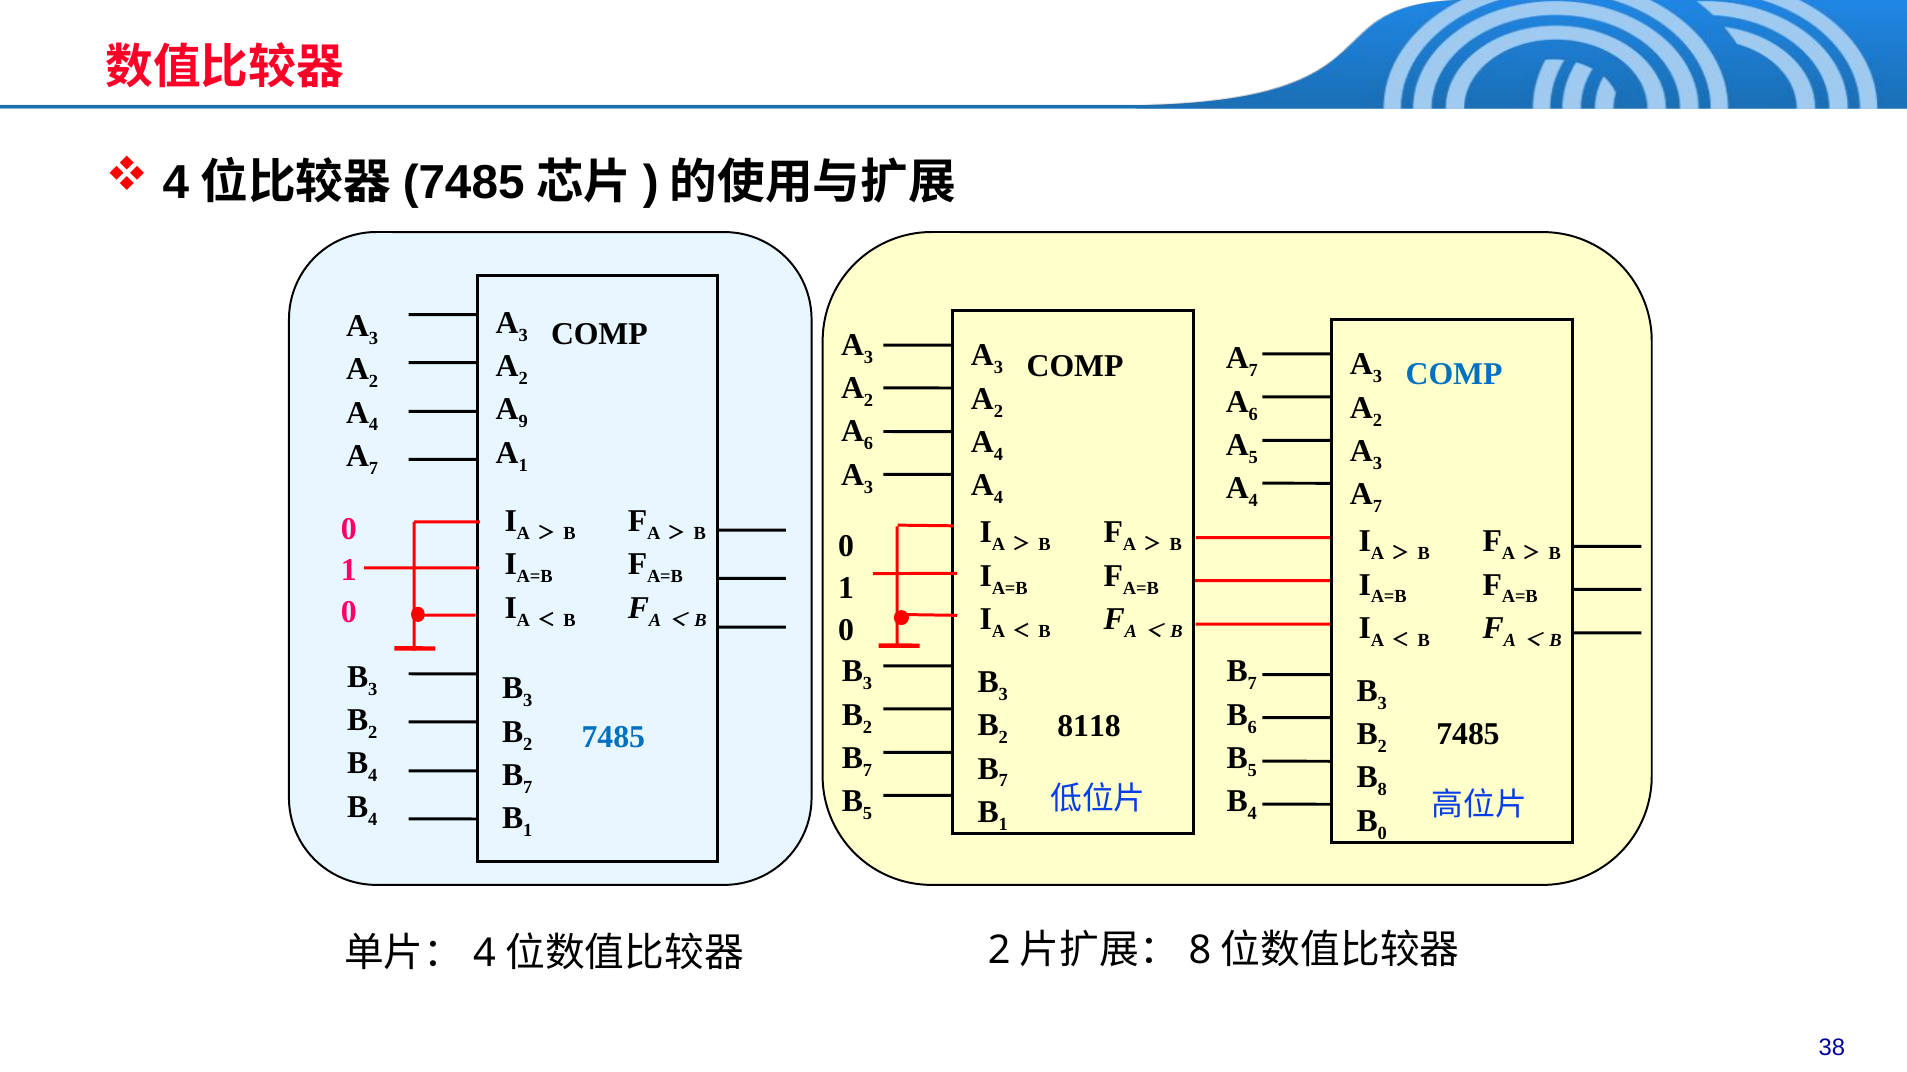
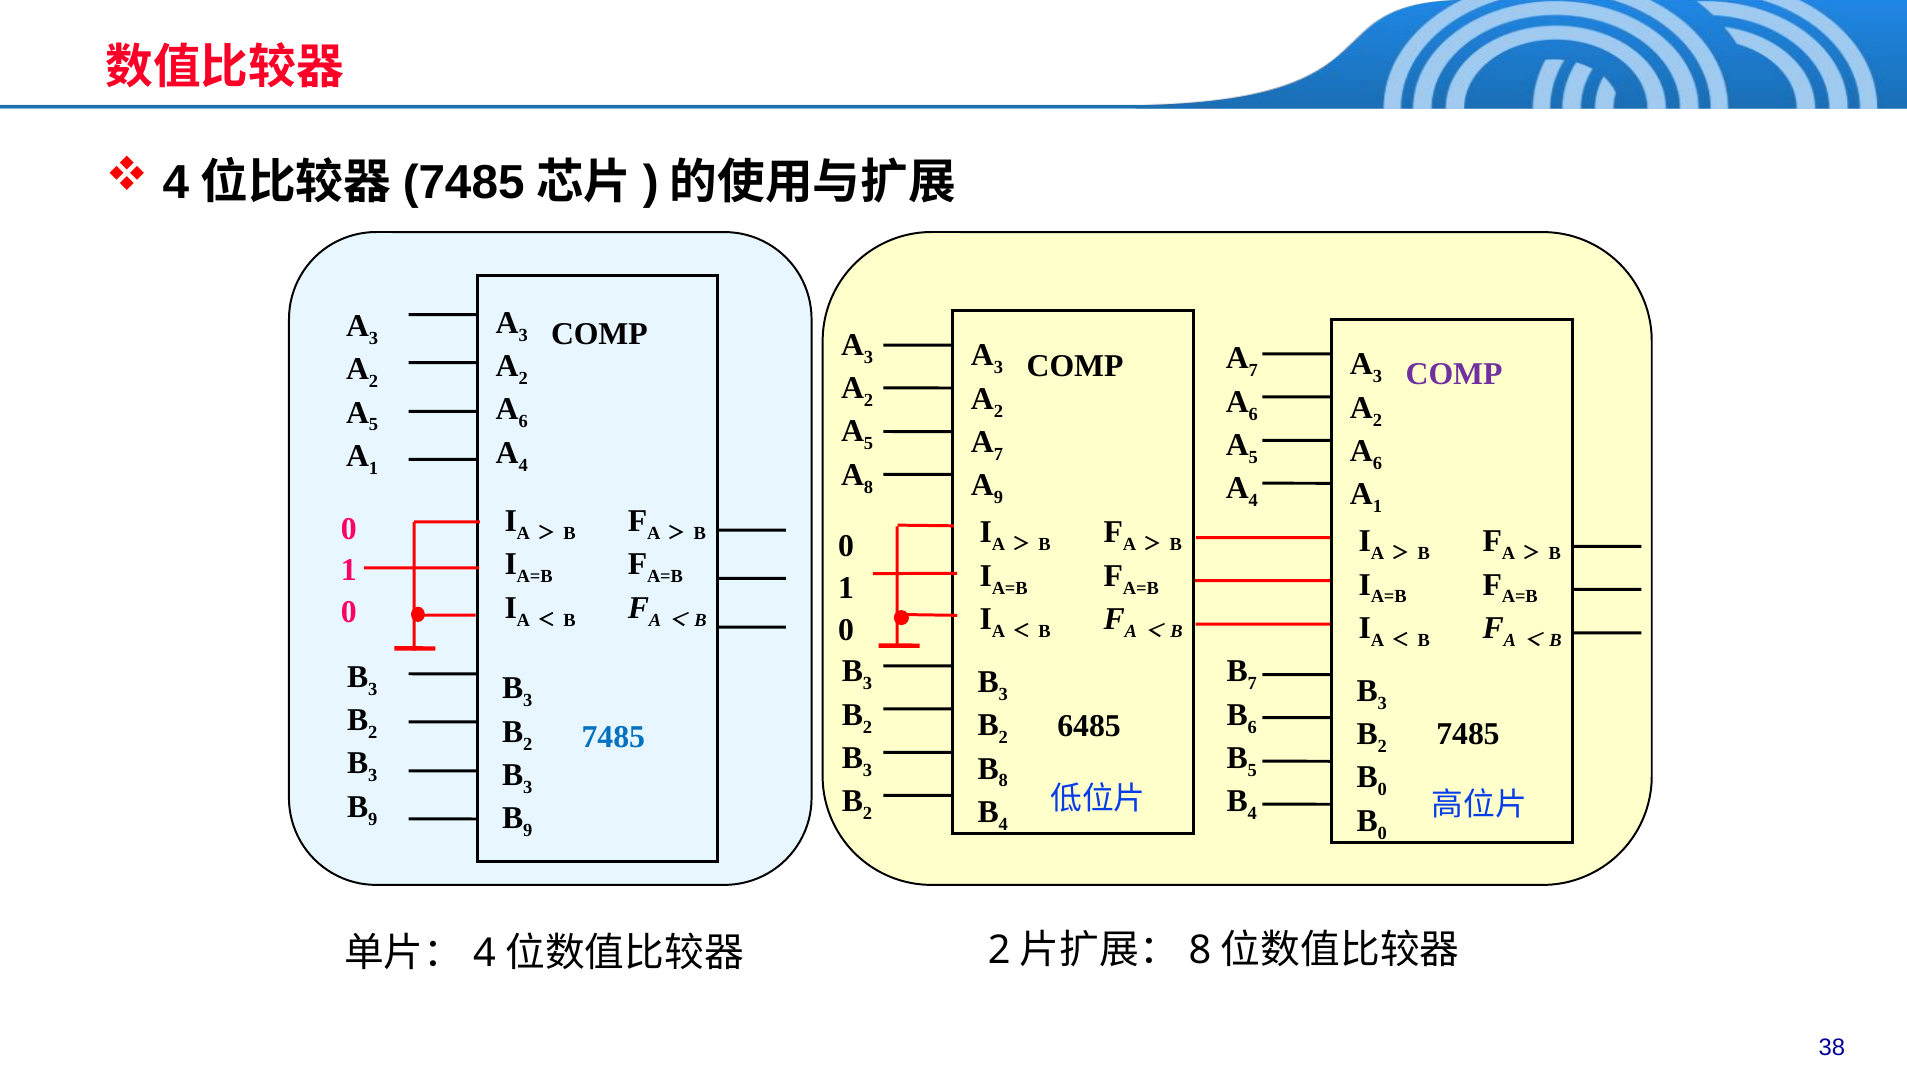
COMP colour: blue -> purple (1454, 375)
9: 9 -> 6 (523, 422)
4: 4 -> 5 (374, 425)
6: 6 -> 5 (869, 444)
4: 4 -> 7 (998, 455)
3: 3 -> 6 (1377, 464)
1: 1 -> 4 (523, 465)
7: 7 -> 1 (374, 469)
3: 3 -> 8 (869, 487)
4: 4 -> 9 (998, 498)
7: 7 -> 1 (1377, 507)
8118: 8118 -> 6485 (1089, 726)
7: 7 -> 3 (868, 771)
4: 4 -> 3 (373, 776)
7: 7 -> 8 (1003, 781)
7: 7 -> 3 (528, 788)
8: 8 -> 0 (1382, 790)
5: 5 -> 2 (868, 814)
4: 4 -> 9 (373, 819)
1: 1 -> 4 (1003, 825)
1: 1 -> 9 (528, 831)
